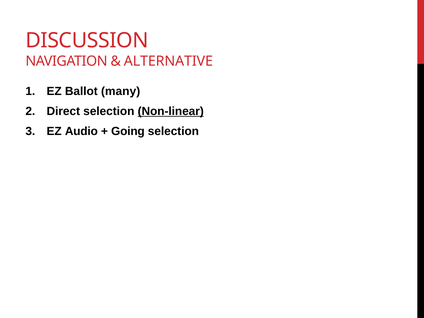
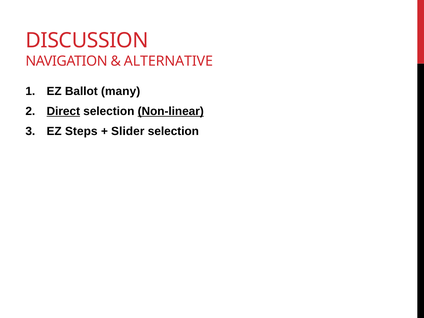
Direct underline: none -> present (63, 111)
Audio: Audio -> Steps (81, 131)
Going: Going -> Slider (128, 131)
